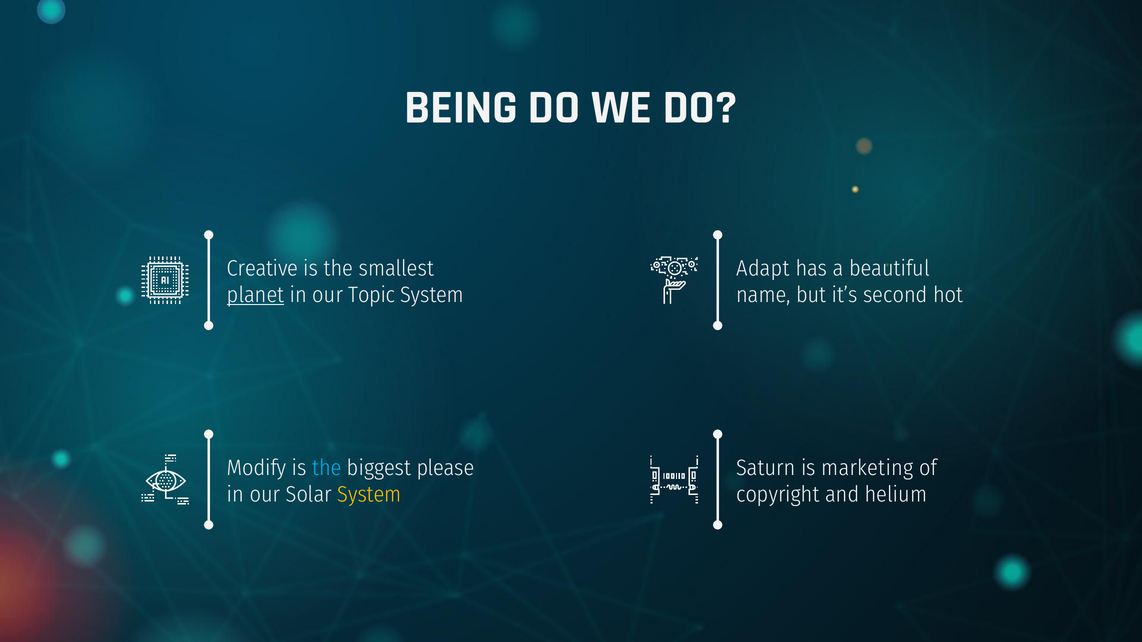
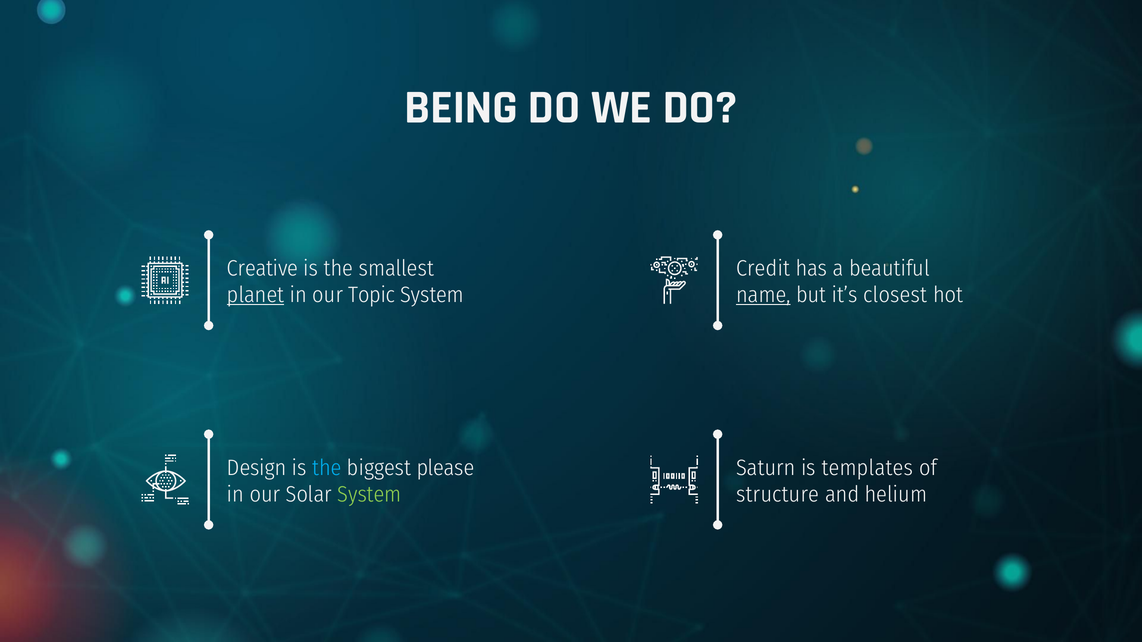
Adapt: Adapt -> Credit (763, 269)
name underline: none -> present (763, 295)
second: second -> closest (895, 295)
Modify: Modify -> Design (257, 468)
marketing: marketing -> templates (867, 468)
System colour: yellow -> light green (369, 495)
copyright: copyright -> structure (778, 495)
